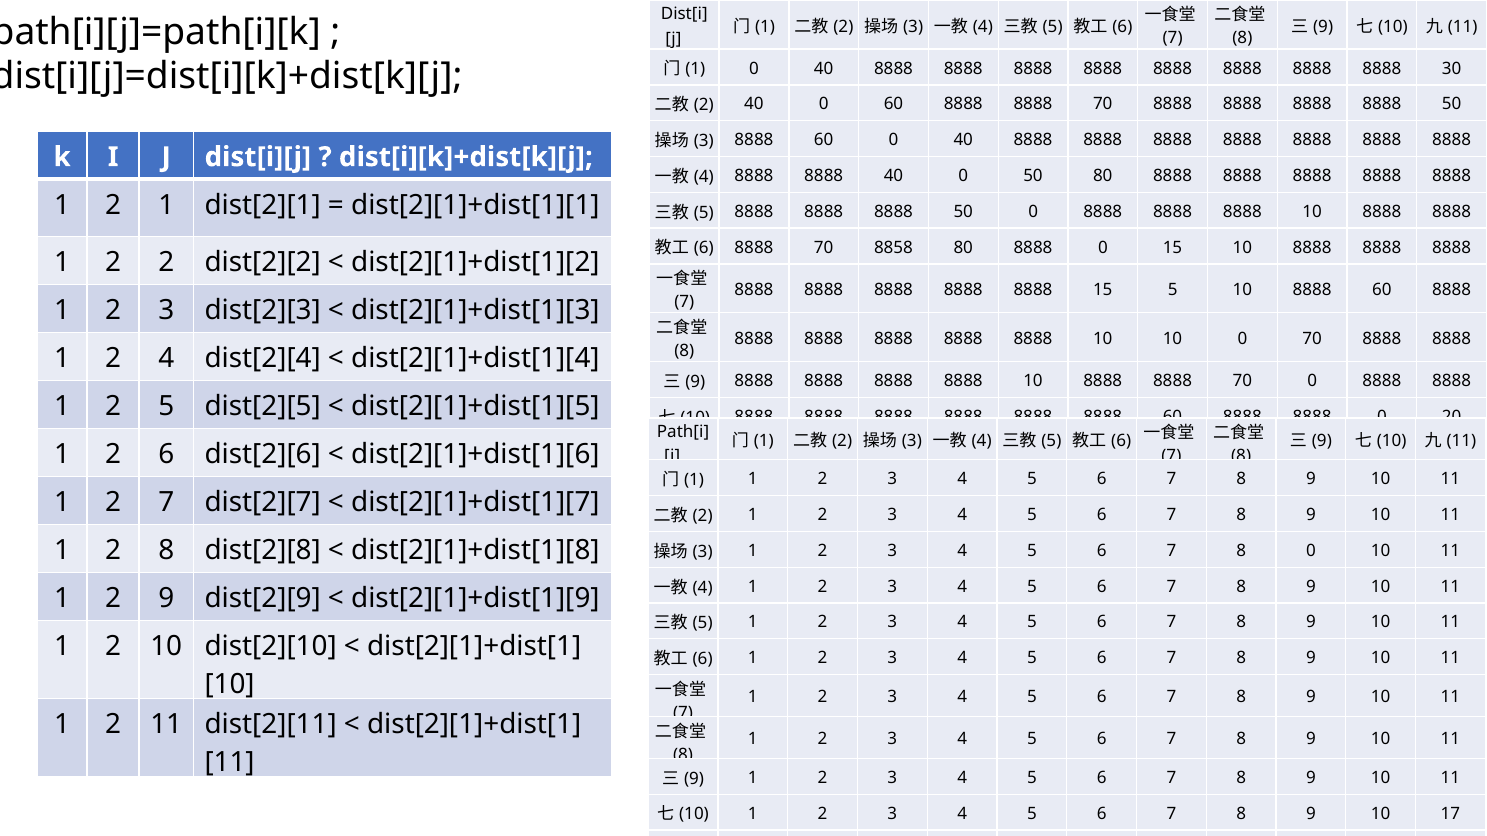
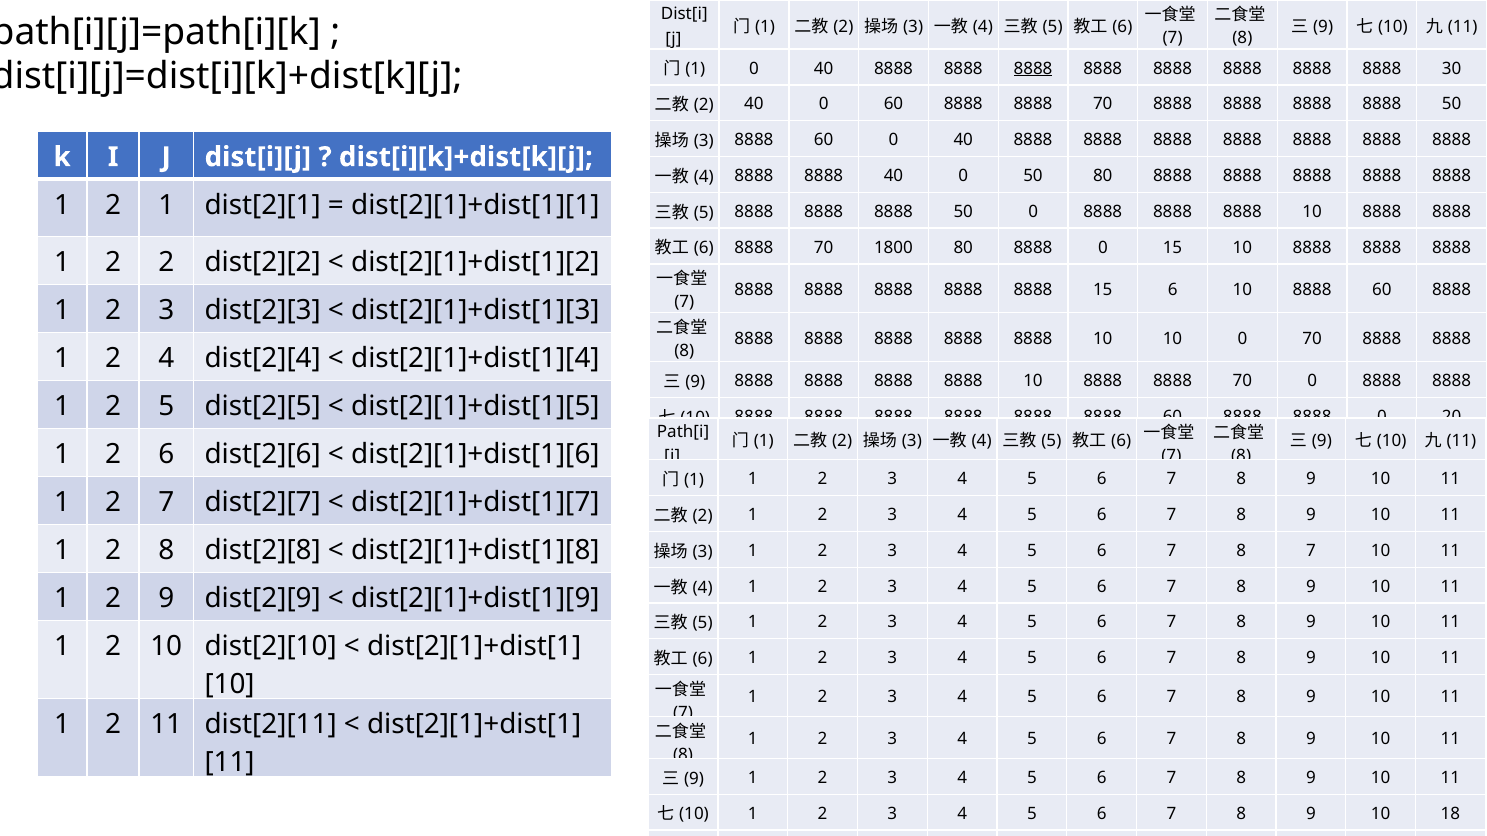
8888 underline: none -> present (1033, 68)
8858: 8858 -> 1800 (893, 248)
15 5: 5 -> 6 (1173, 290)
8 0: 0 -> 7 (1311, 551)
17: 17 -> 18 (1450, 814)
